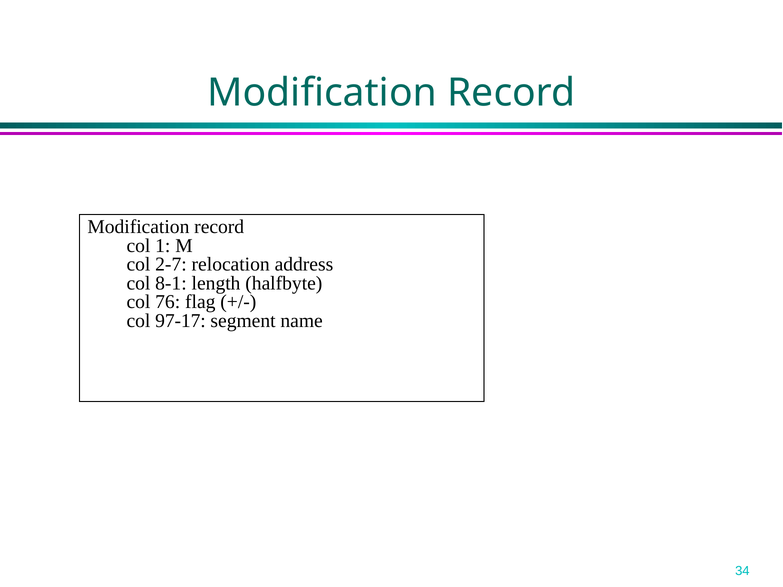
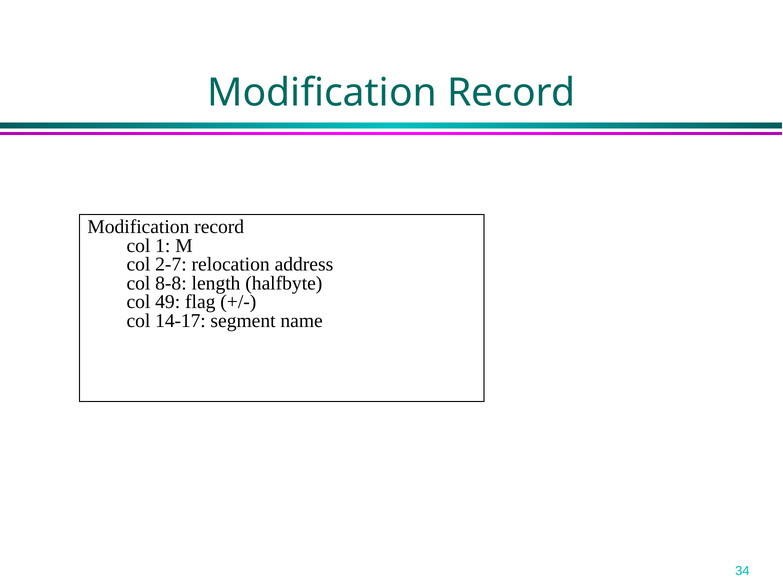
8-1: 8-1 -> 8-8 (171, 283)
76: 76 -> 49 (168, 302)
97-17: 97-17 -> 14-17 (180, 321)
